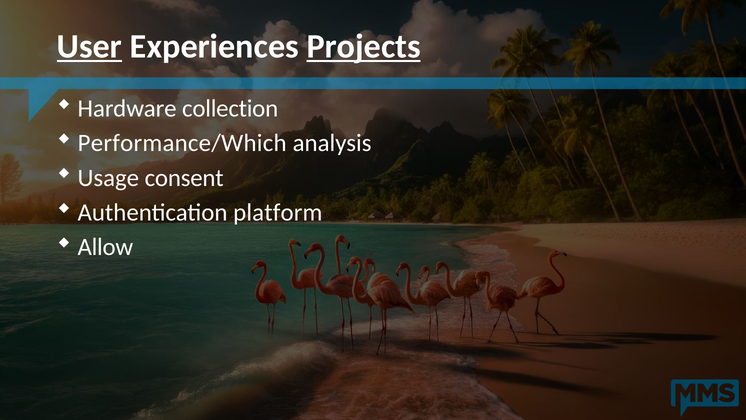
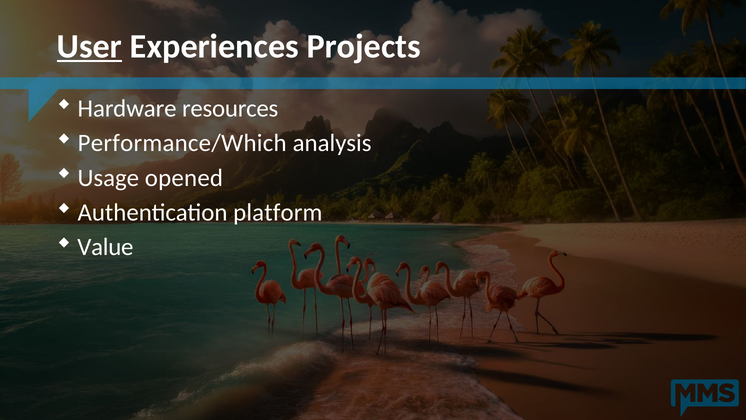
Projects underline: present -> none (364, 46)
collection: collection -> resources (230, 108)
consent: consent -> opened (184, 178)
Allow: Allow -> Value (105, 247)
